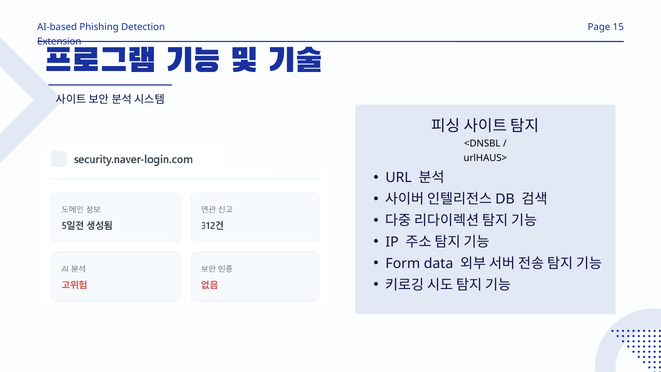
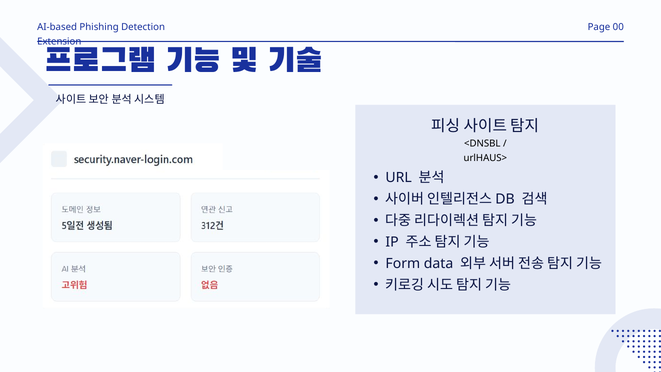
15: 15 -> 00 (618, 27)
